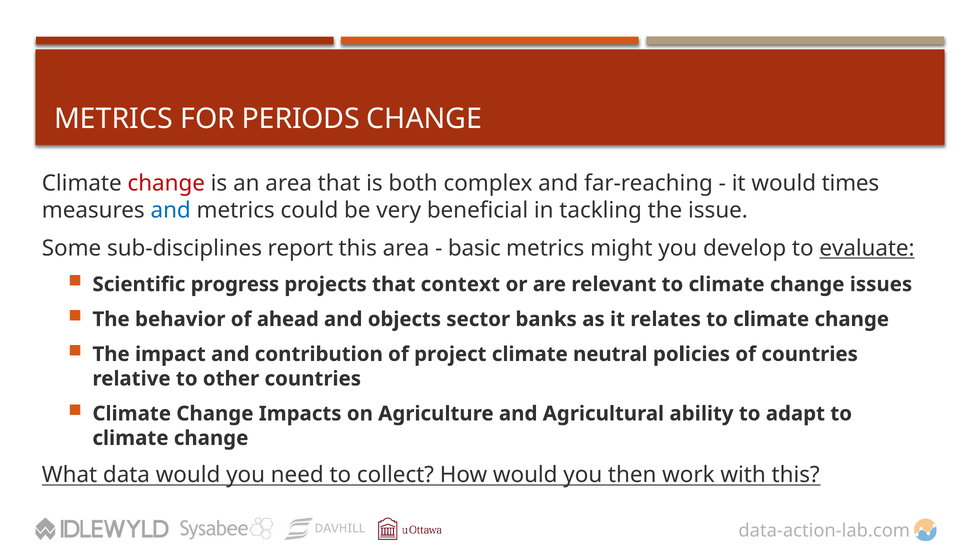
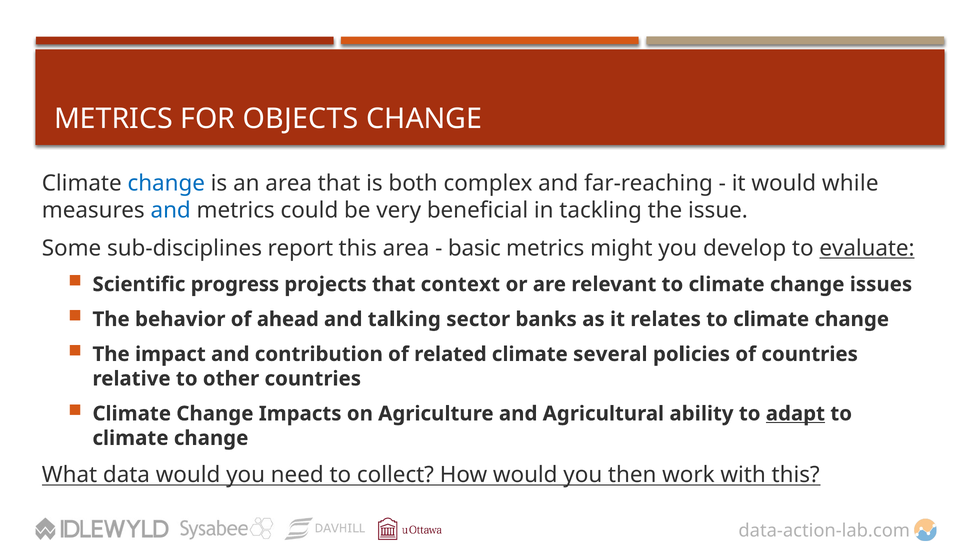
PERIODS: PERIODS -> OBJECTS (301, 119)
change colour: red -> blue (166, 184)
times: times -> while (850, 184)
objects: objects -> talking (404, 319)
project: project -> related (450, 354)
neutral: neutral -> several (610, 354)
adapt underline: none -> present (795, 414)
